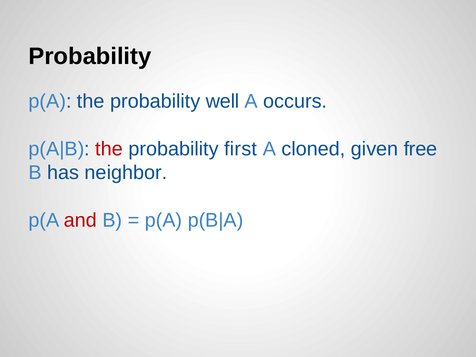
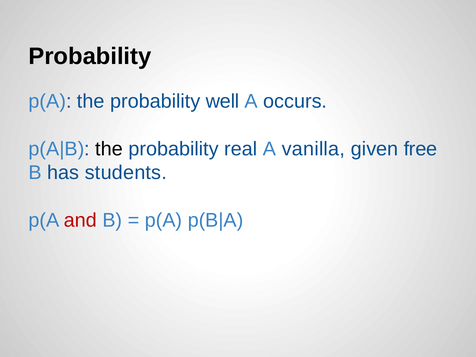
the colour: red -> black (109, 149)
first: first -> real (241, 149)
cloned: cloned -> vanilla (313, 149)
neighbor: neighbor -> students (126, 173)
